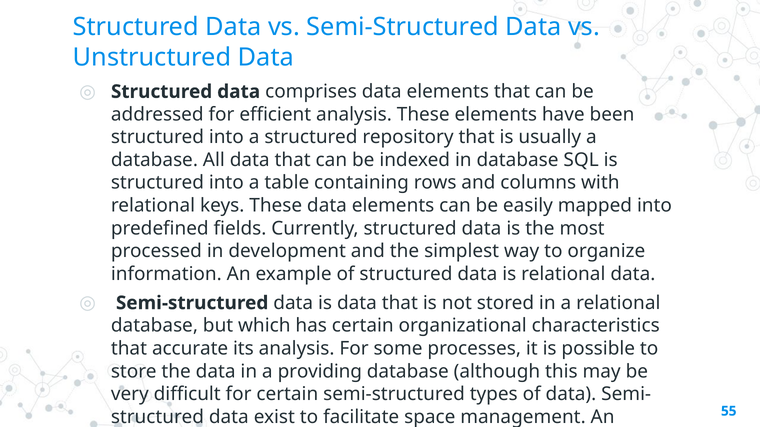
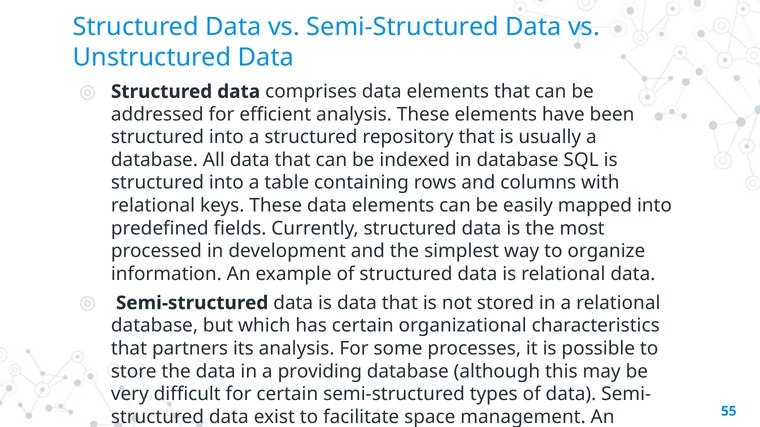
accurate: accurate -> partners (190, 349)
